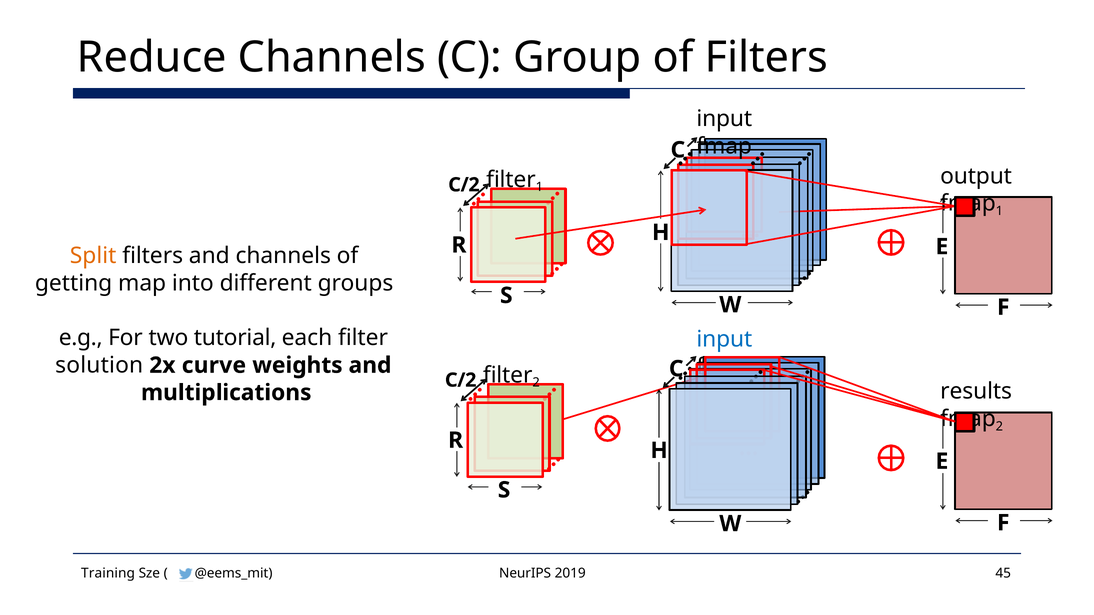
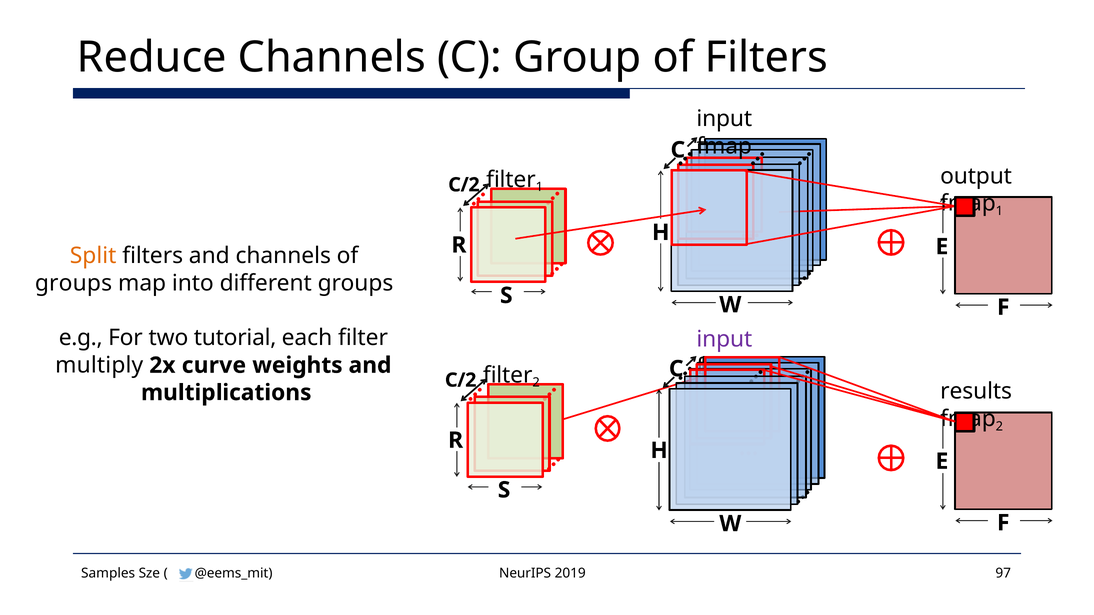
getting: getting -> groups (74, 283)
input colour: blue -> purple (724, 339)
solution: solution -> multiply (99, 366)
Training: Training -> Samples (108, 574)
45: 45 -> 97 (1003, 574)
